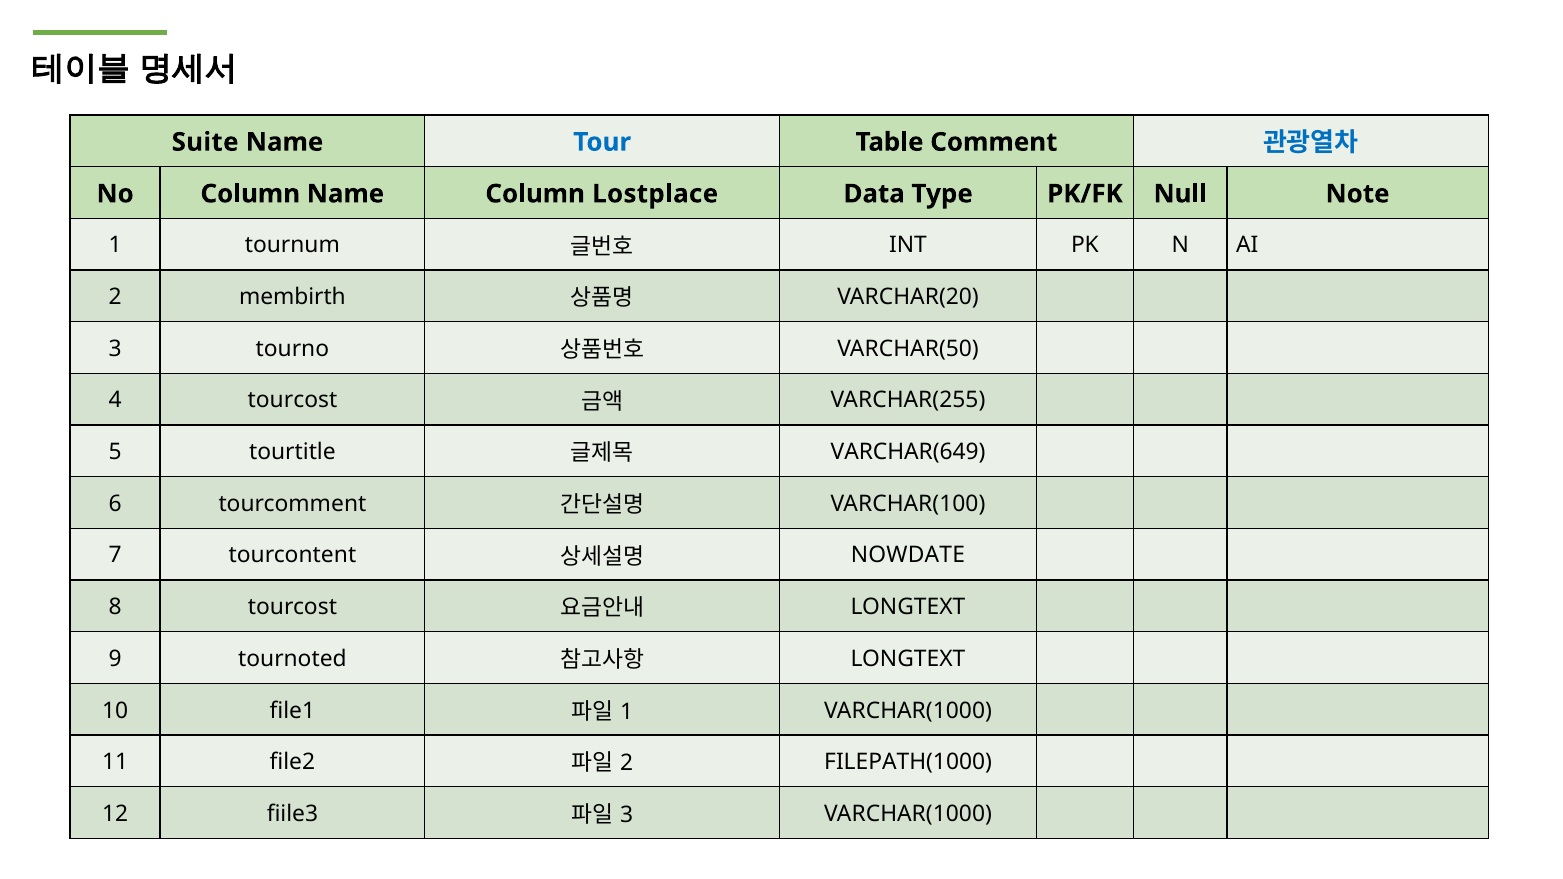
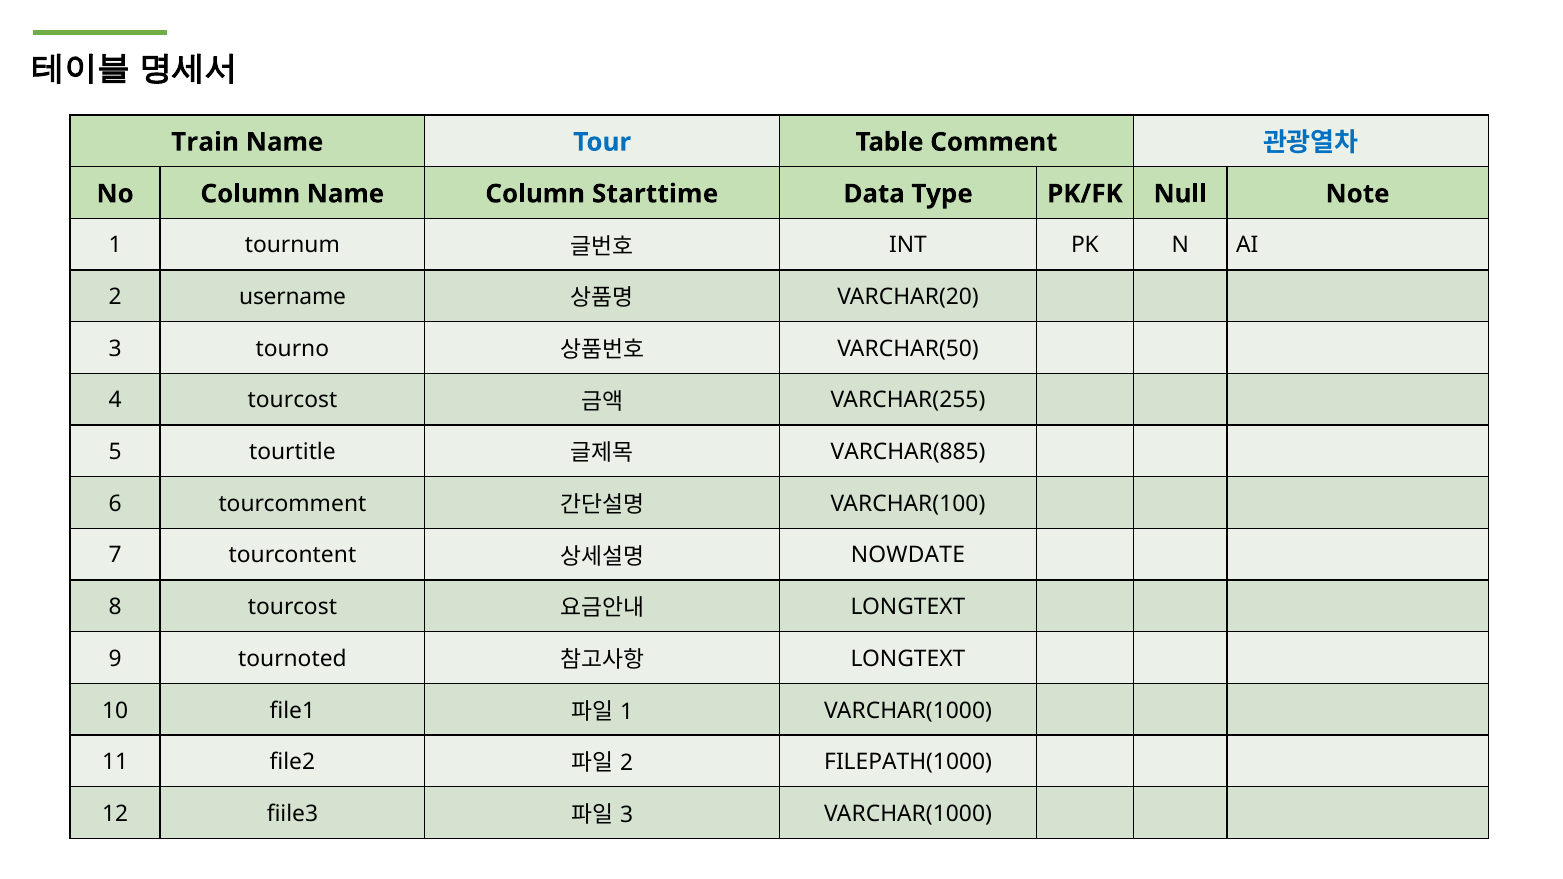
Suite: Suite -> Train (205, 142)
Lostplace: Lostplace -> Starttime (655, 194)
membirth: membirth -> username (293, 297)
VARCHAR(649: VARCHAR(649 -> VARCHAR(885 (908, 452)
